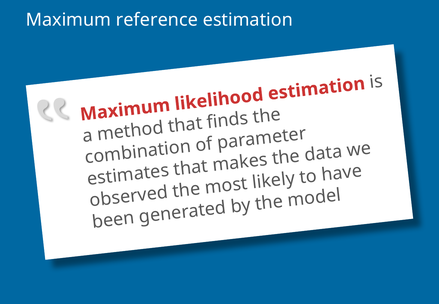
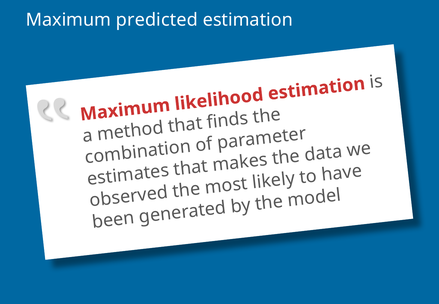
reference: reference -> predicted (157, 20)
